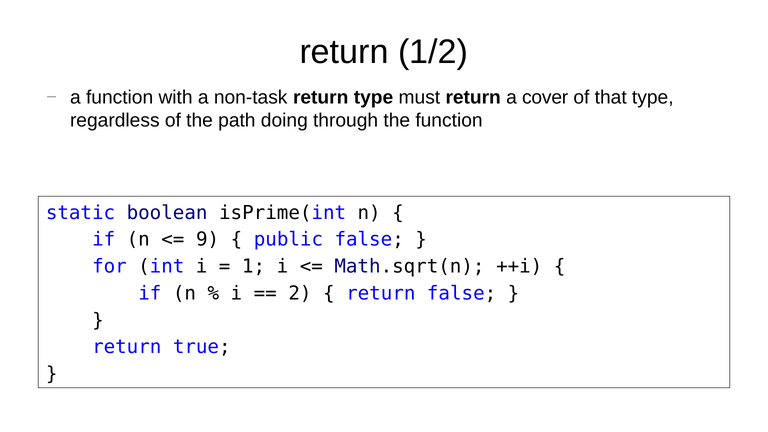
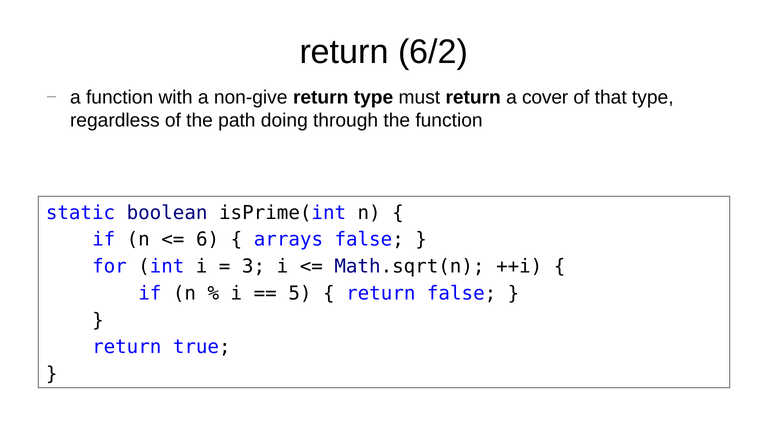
1/2: 1/2 -> 6/2 (433, 52)
non-task: non-task -> non-give (251, 98)
9: 9 -> 6 (208, 240)
public: public -> arrays (288, 240)
1: 1 -> 3 (254, 266)
2: 2 -> 5 (300, 293)
